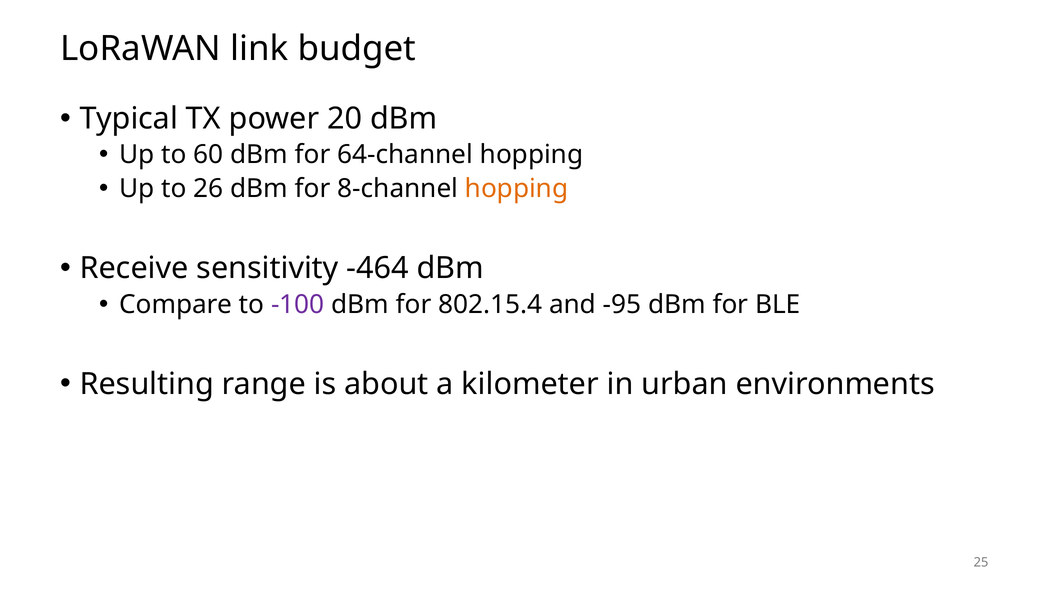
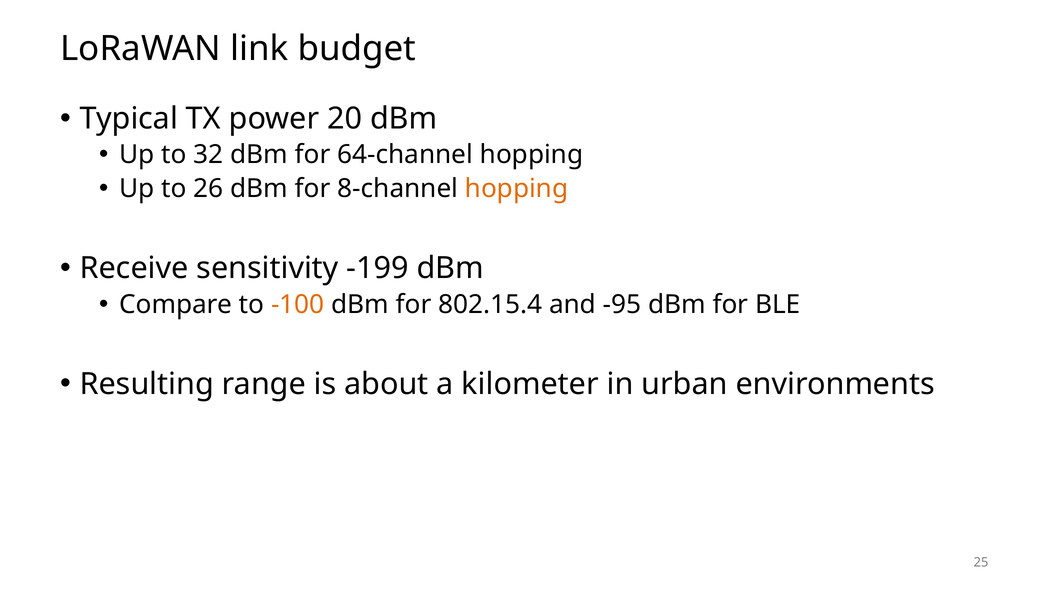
60: 60 -> 32 (208, 155)
-464: -464 -> -199 (378, 268)
-100 colour: purple -> orange (298, 304)
